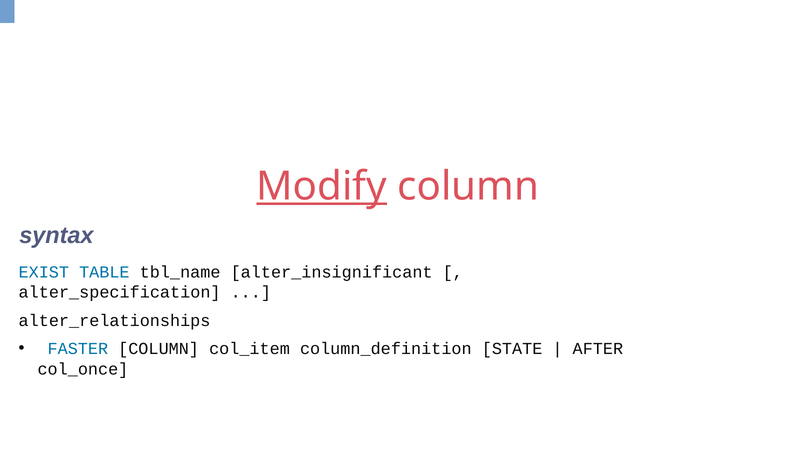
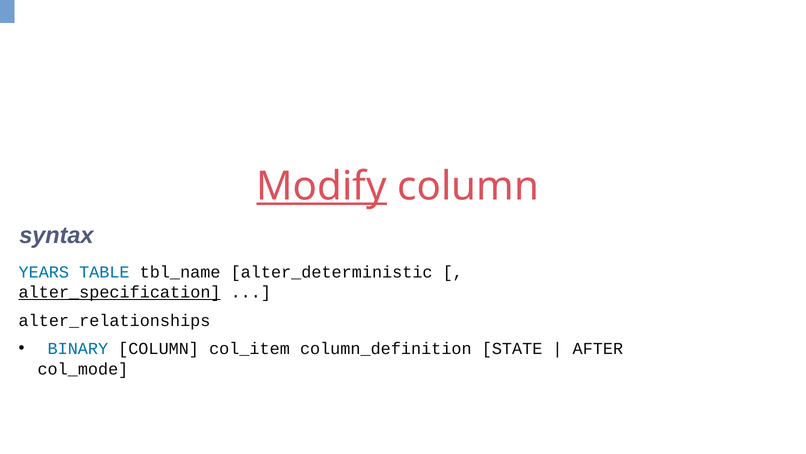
EXIST: EXIST -> YEARS (44, 272)
alter_insignificant: alter_insignificant -> alter_deterministic (332, 272)
alter_specification underline: none -> present (120, 292)
FASTER: FASTER -> BINARY (78, 348)
col_once: col_once -> col_mode (83, 369)
